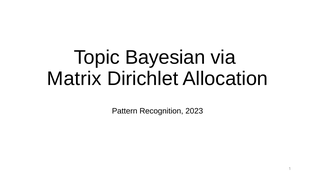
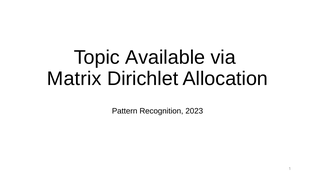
Bayesian: Bayesian -> Available (165, 57)
